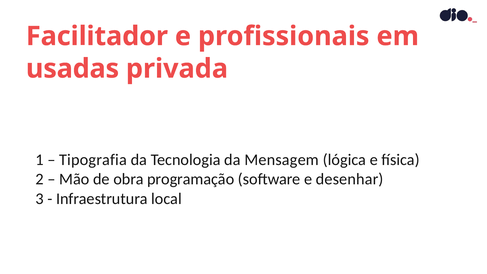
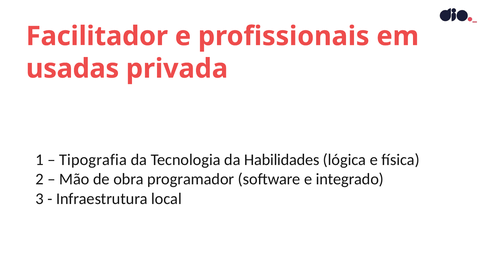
Mensagem: Mensagem -> Habilidades (282, 160)
programação: programação -> programador (191, 179)
desenhar: desenhar -> integrado (350, 179)
